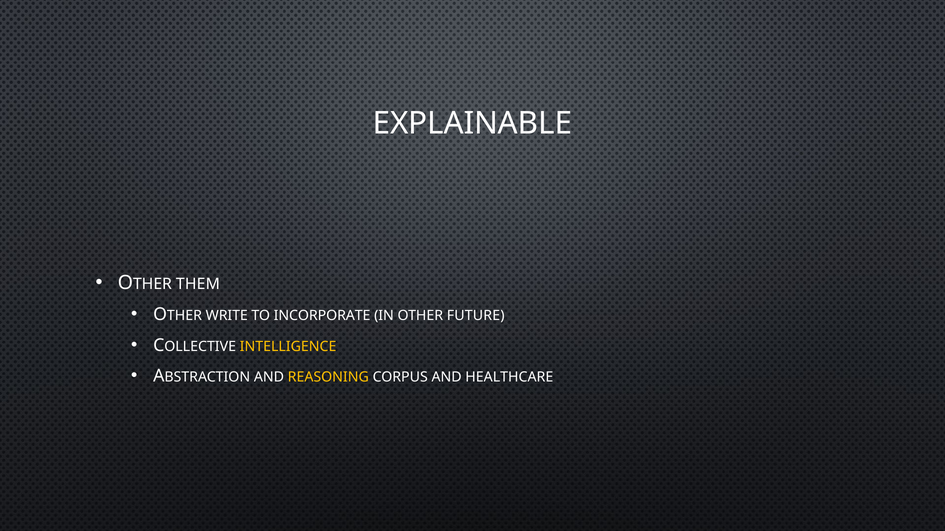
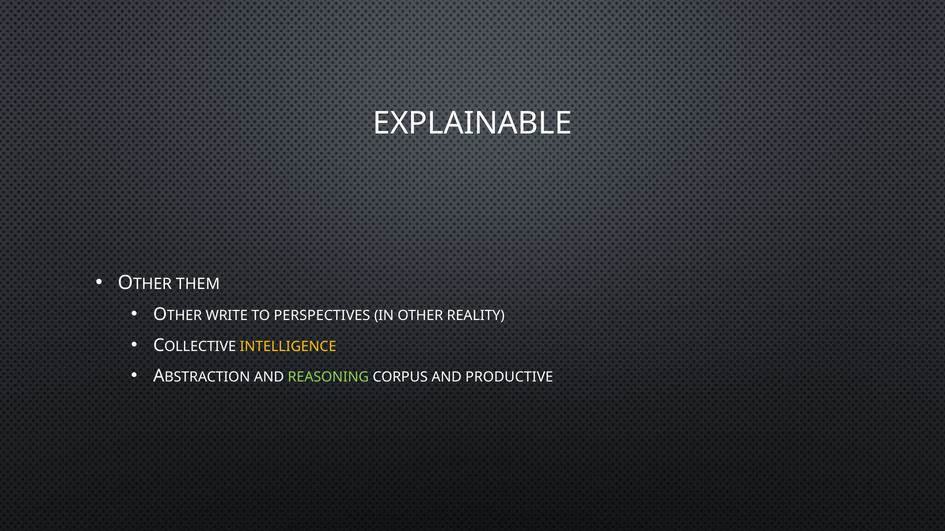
INCORPORATE: INCORPORATE -> PERSPECTIVES (322, 316)
FUTURE: FUTURE -> REALITY (476, 316)
REASONING colour: yellow -> light green (328, 377)
HEALTHCARE: HEALTHCARE -> PRODUCTIVE (509, 377)
